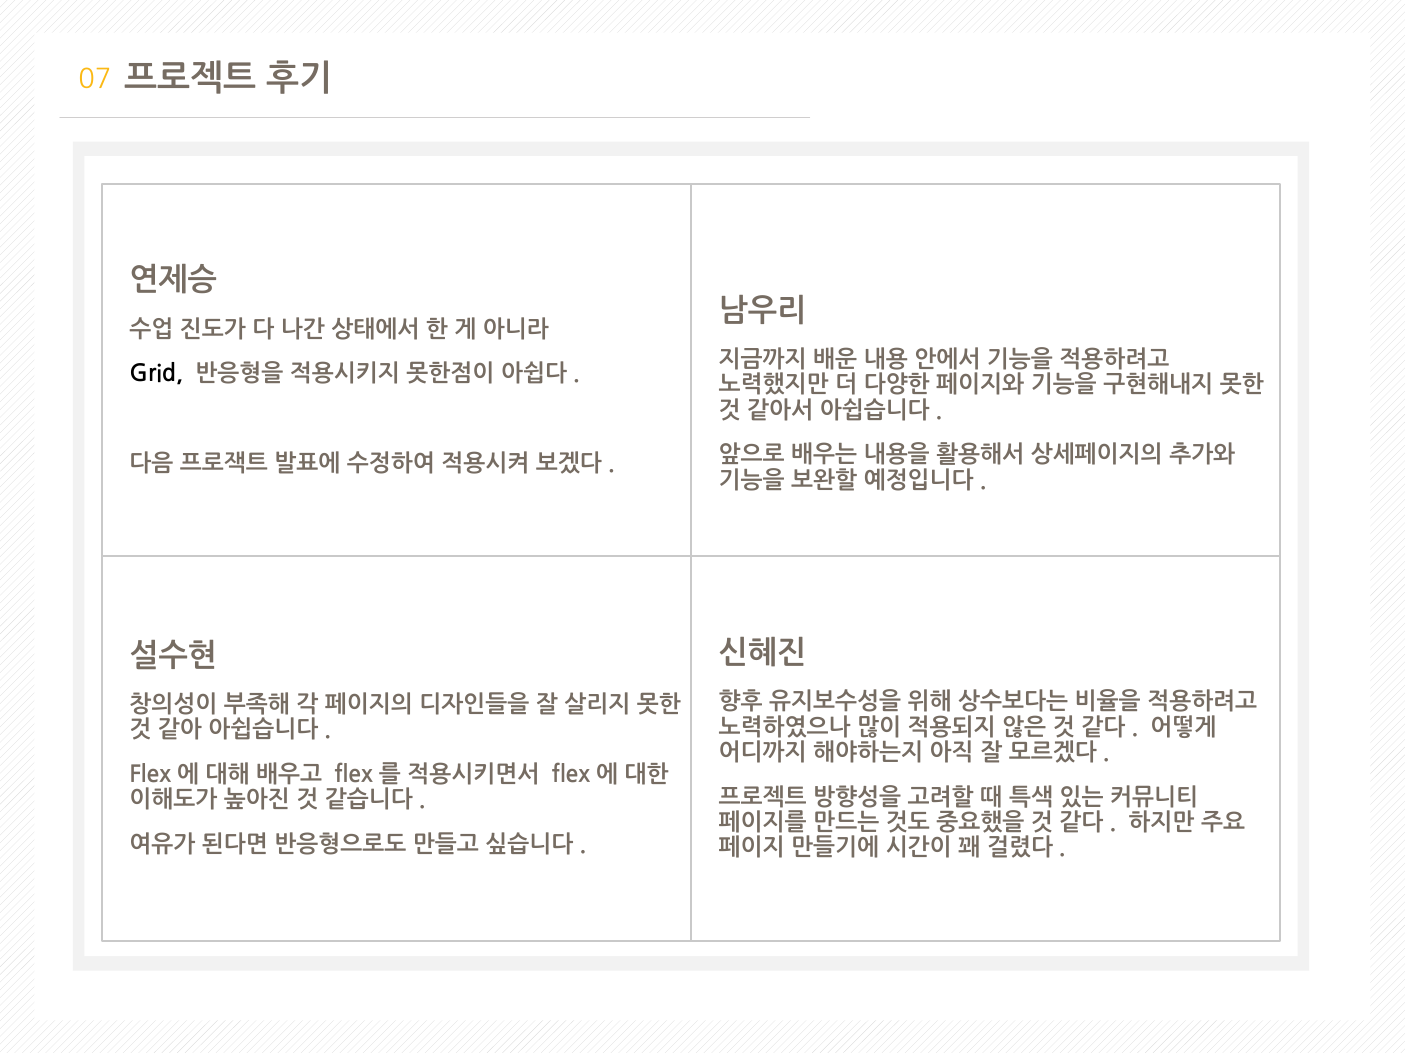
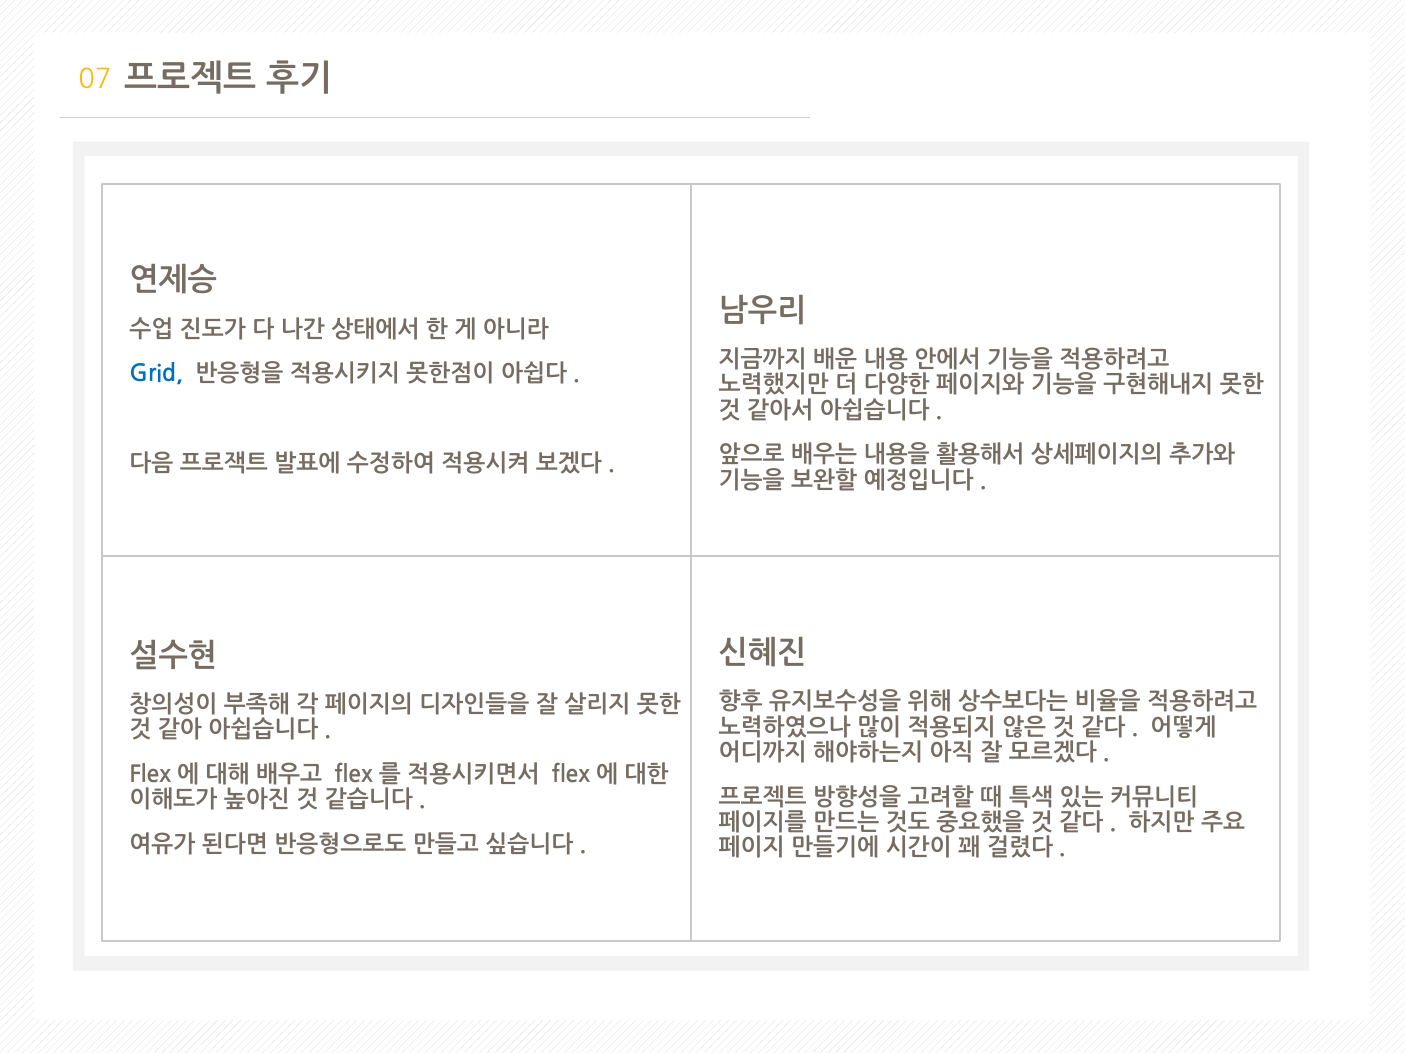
Grid colour: black -> blue (156, 374)
